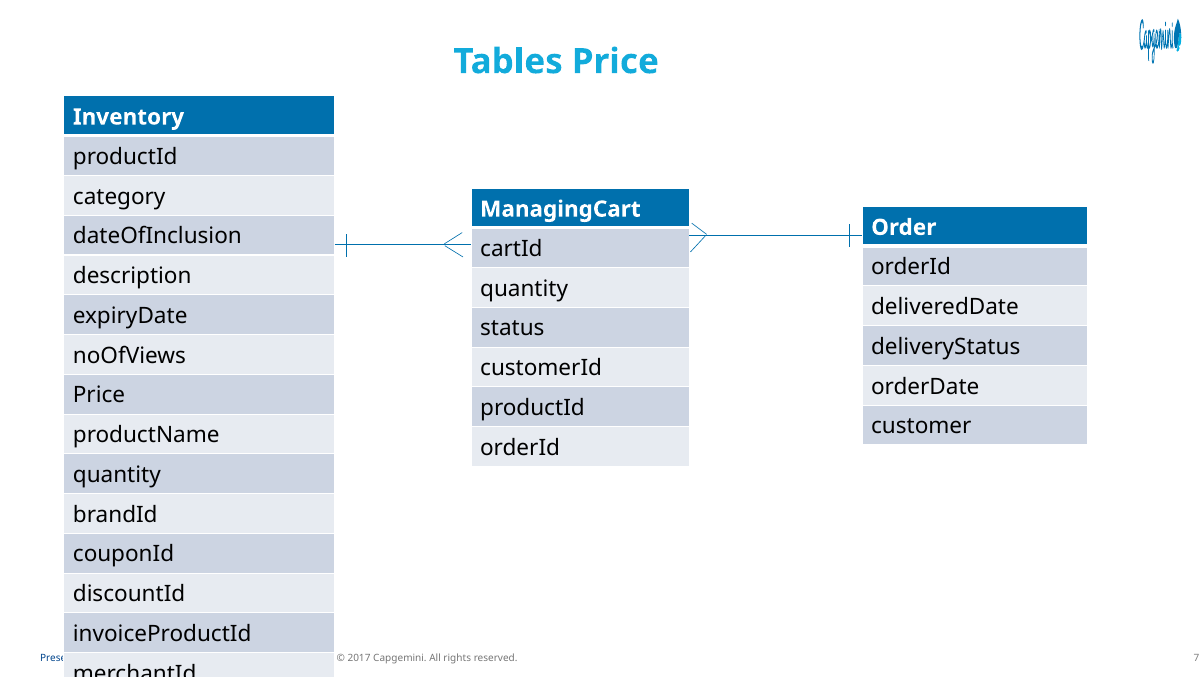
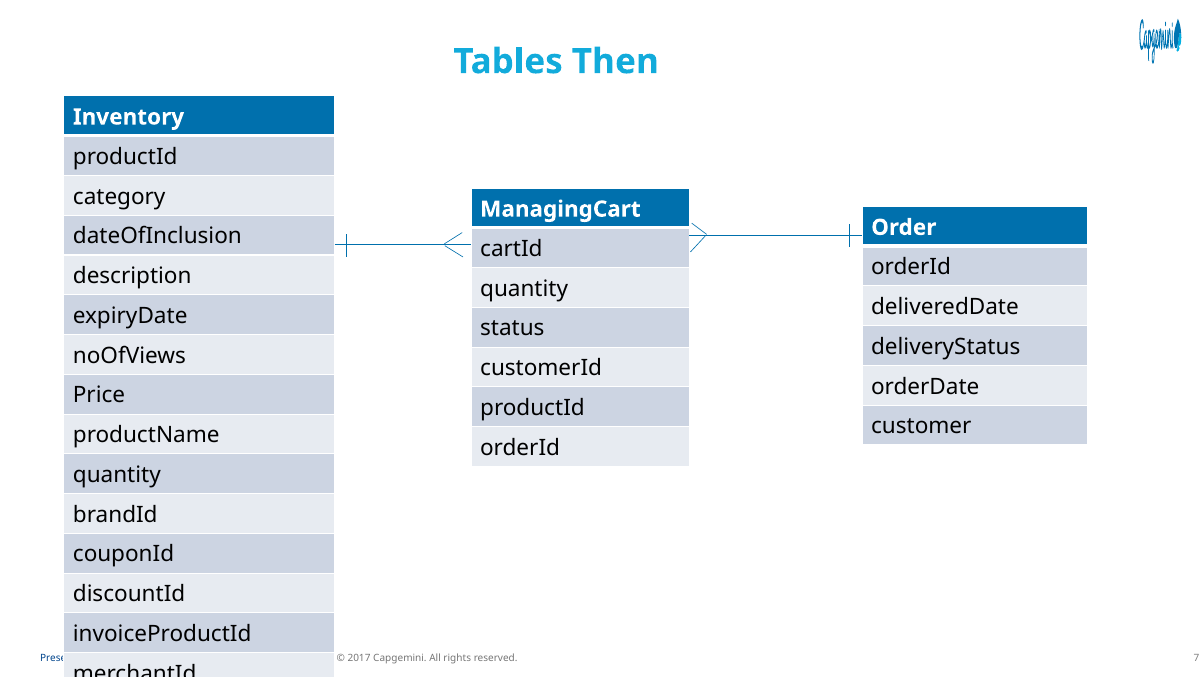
Tables Price: Price -> Then (615, 62)
